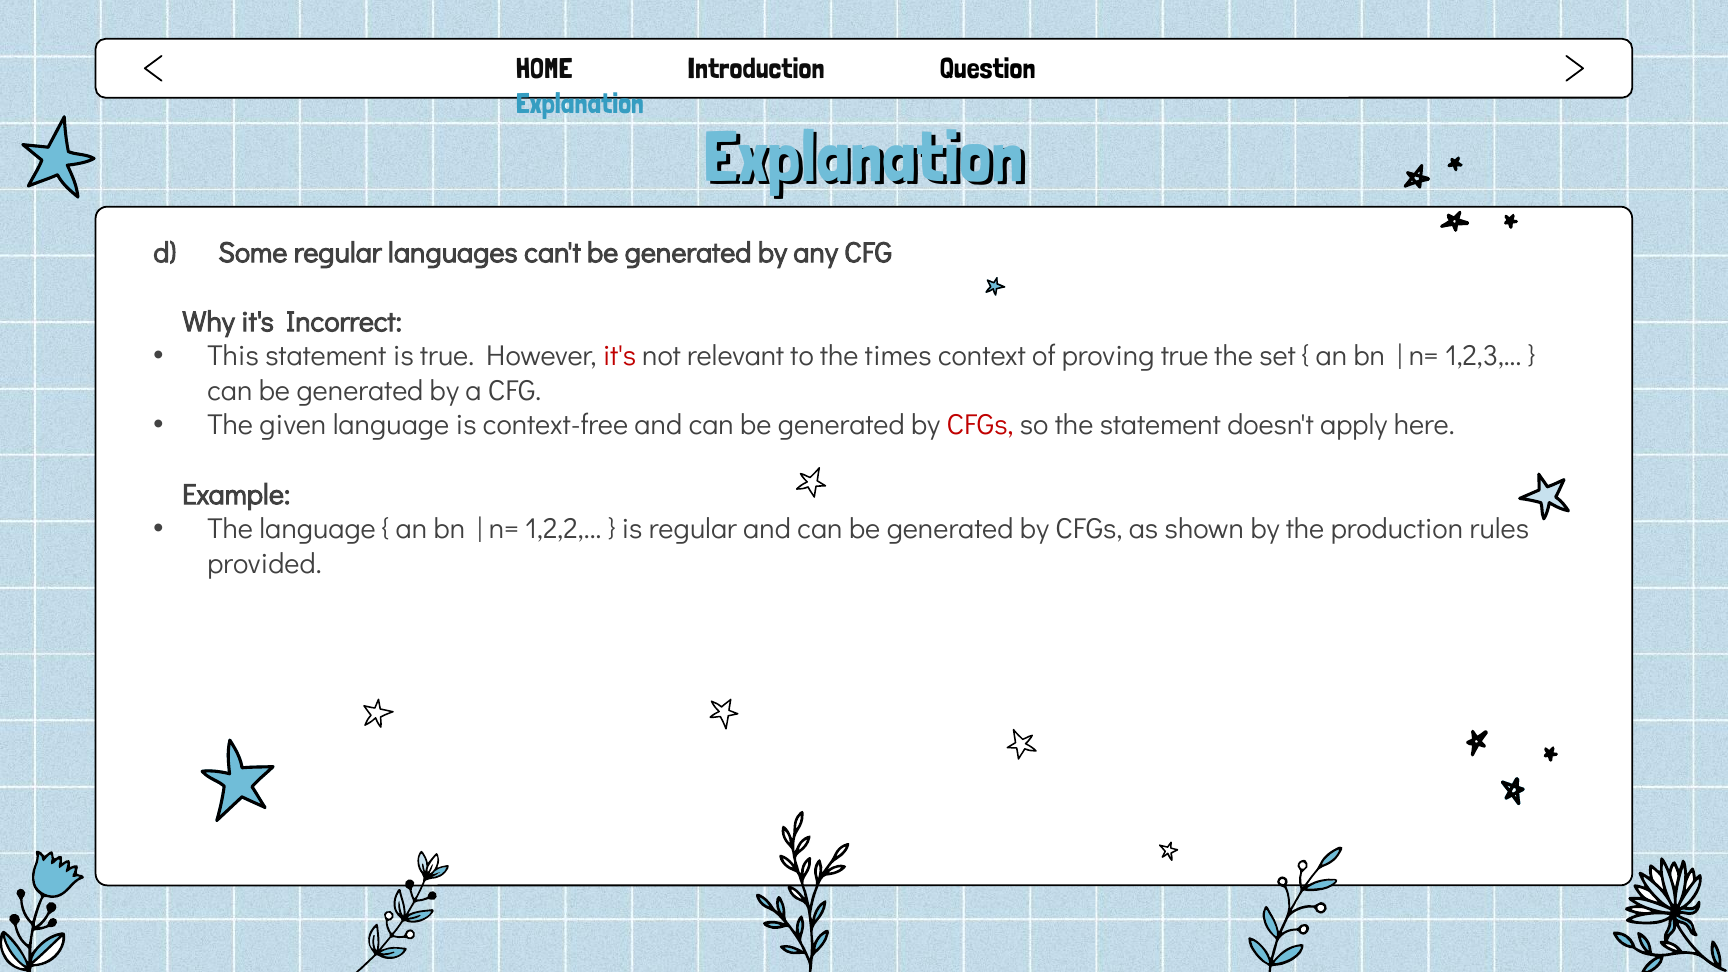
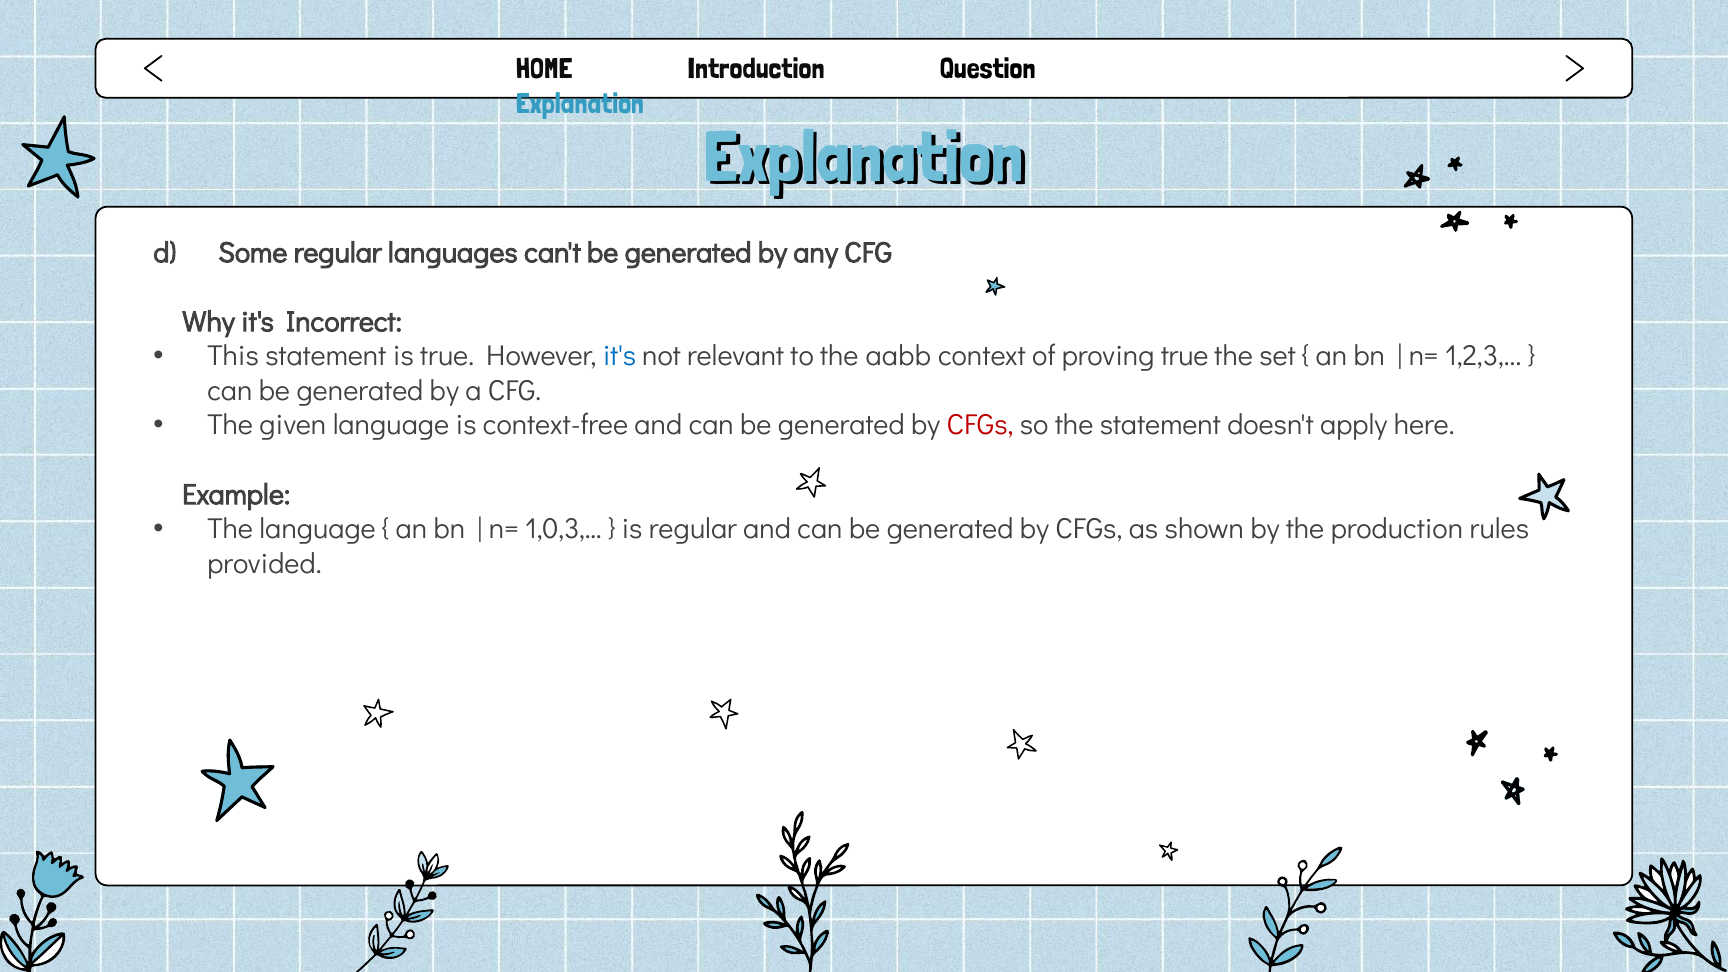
it's colour: red -> blue (620, 356)
times: times -> aabb (898, 356)
1,2,2: 1,2,2 -> 1,0,3 (563, 529)
